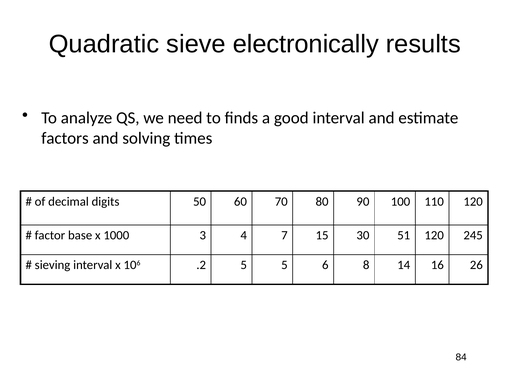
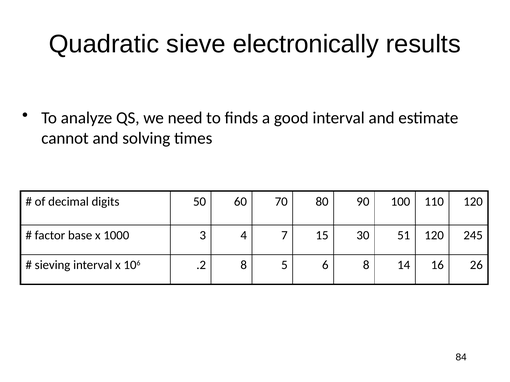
factors: factors -> cannot (65, 139)
.2 5: 5 -> 8 (244, 265)
